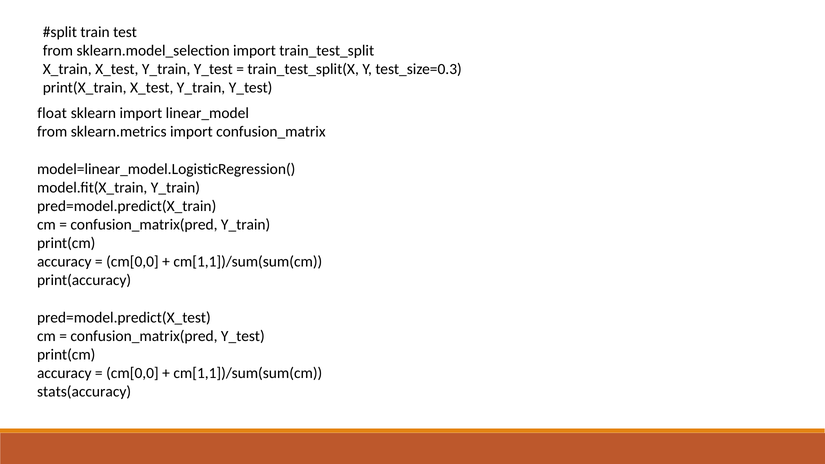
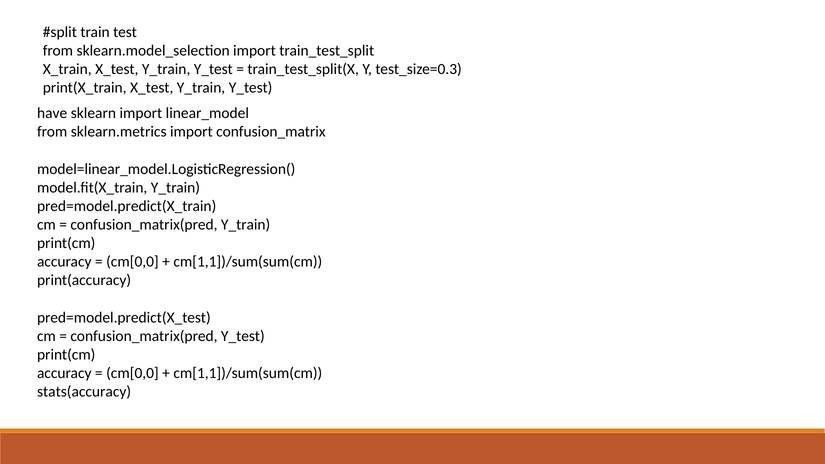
float: float -> have (52, 113)
